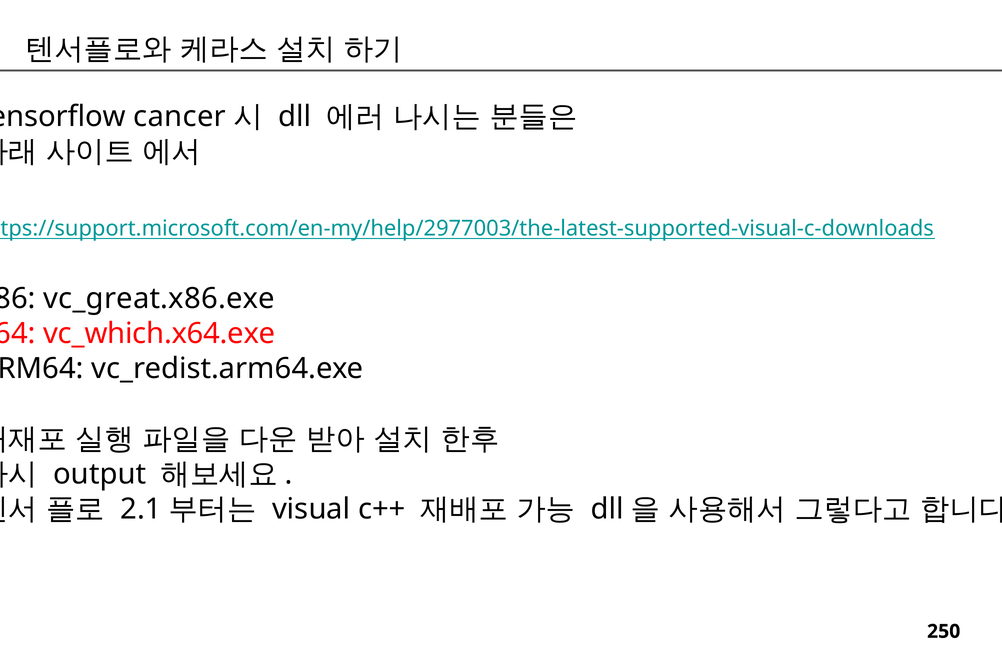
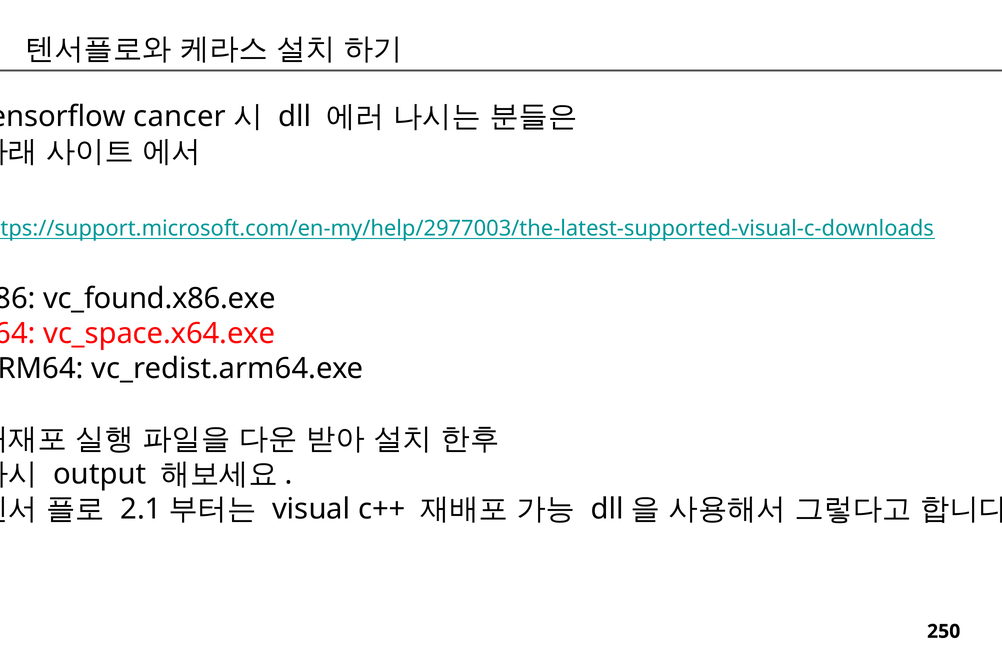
vc_great.x86.exe: vc_great.x86.exe -> vc_found.x86.exe (159, 299)
vc_which.x64.exe: vc_which.x64.exe -> vc_space.x64.exe (159, 334)
